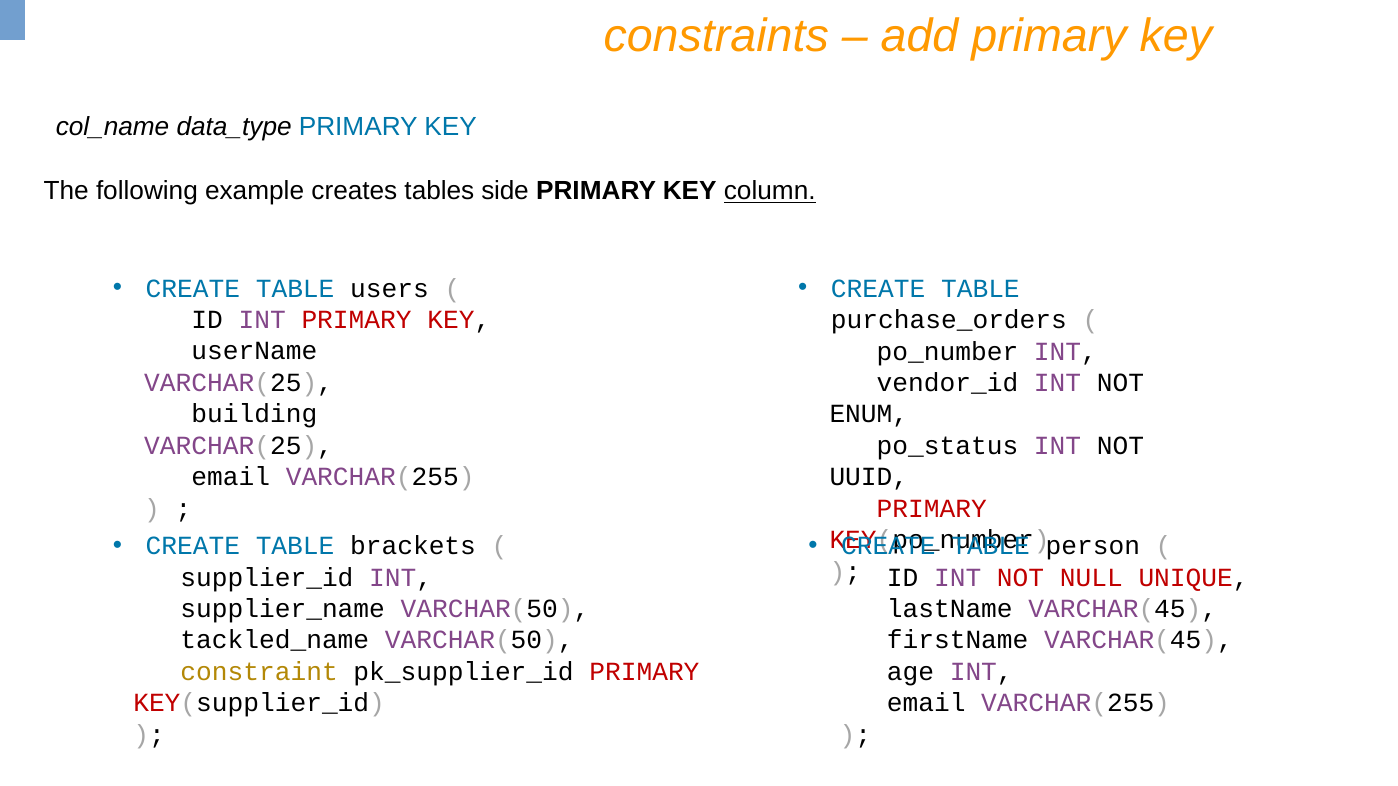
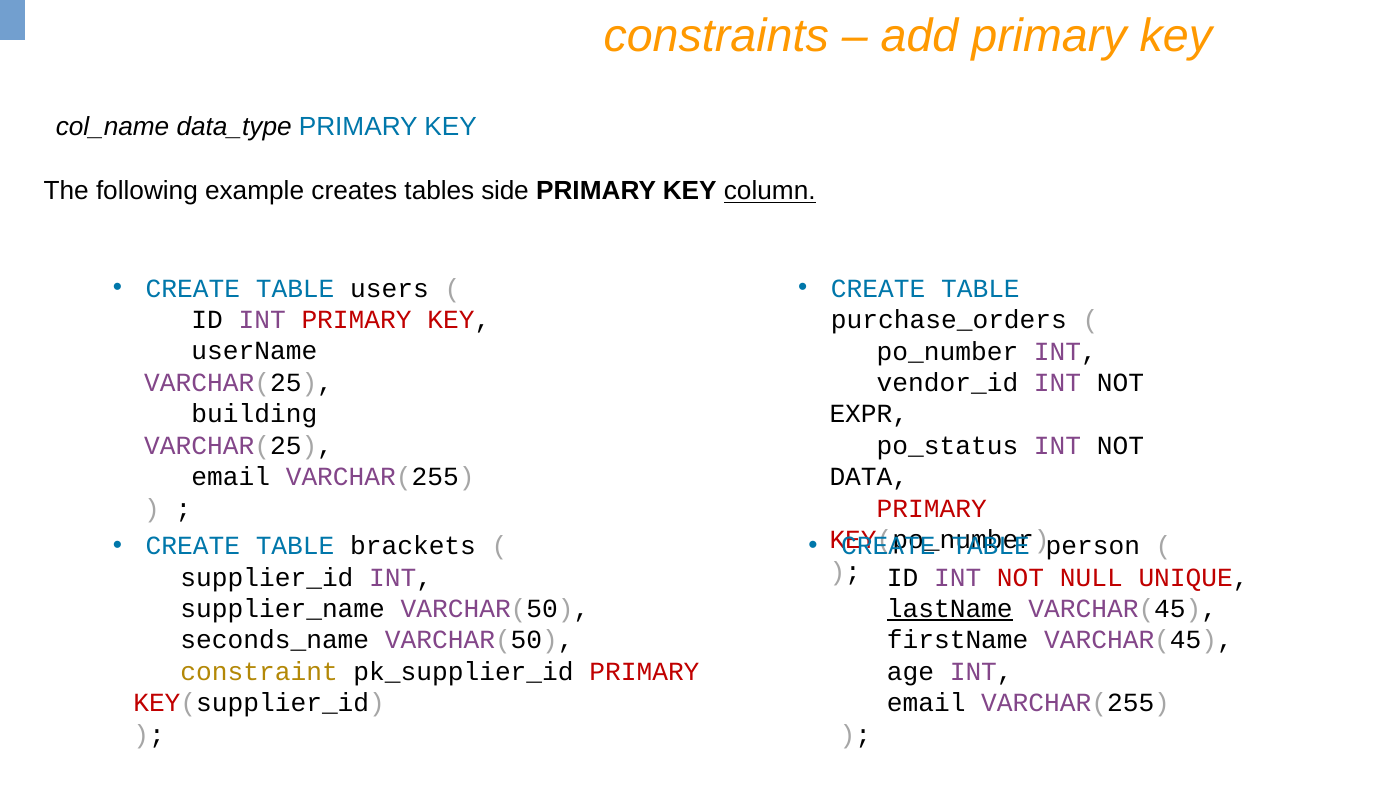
ENUM: ENUM -> EXPR (869, 415)
UUID: UUID -> DATA (869, 477)
lastName underline: none -> present (950, 609)
tackled_name: tackled_name -> seconds_name (275, 641)
